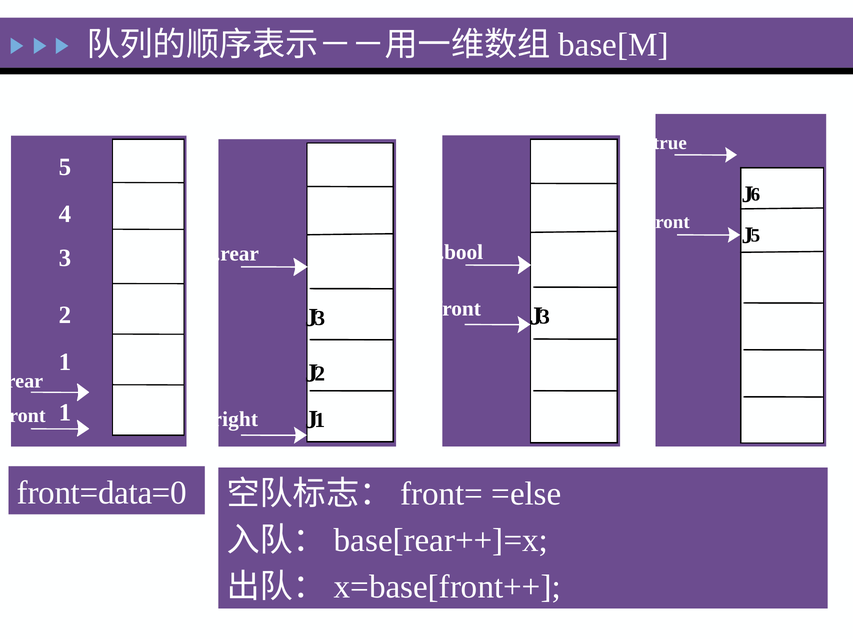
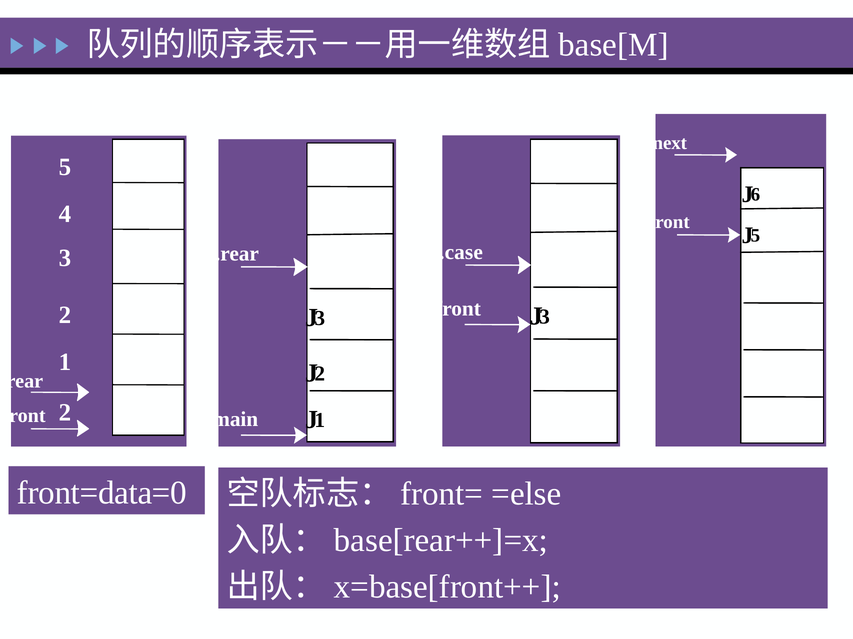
Q.true: Q.true -> Q.next (660, 143)
Q.bool: Q.bool -> Q.case (453, 252)
1: 1 -> 2 (65, 413)
Q.right: Q.right -> Q.main (224, 420)
